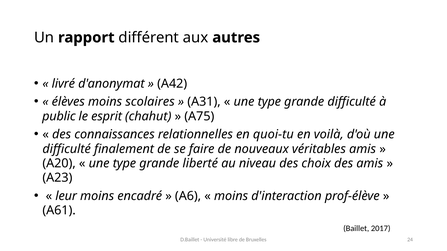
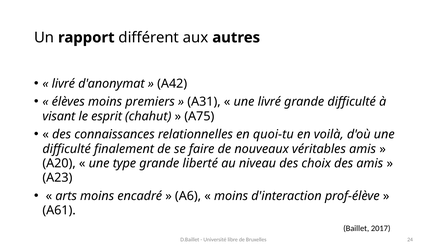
scolaires: scolaires -> premiers (150, 102)
type: type -> livré (269, 102)
public: public -> visant (59, 116)
leur: leur -> arts (66, 196)
